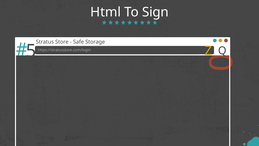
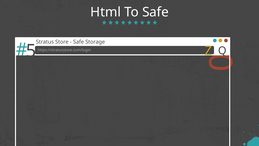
To Sign: Sign -> Safe (155, 12)
